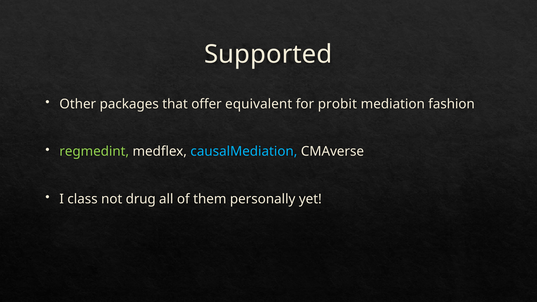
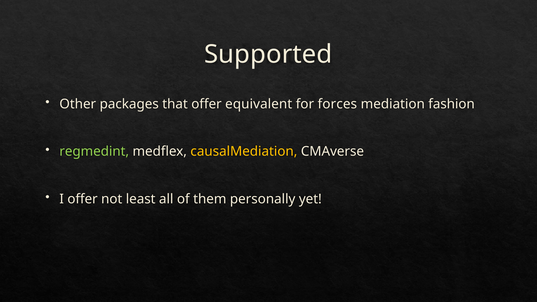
probit: probit -> forces (337, 104)
causalMediation colour: light blue -> yellow (244, 152)
I class: class -> offer (83, 199)
drug: drug -> least (141, 199)
